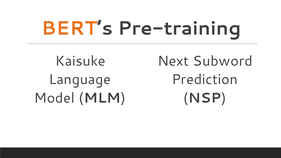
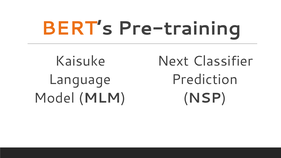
Subword: Subword -> Classifier (223, 61)
